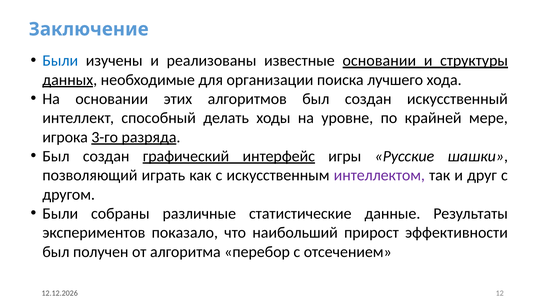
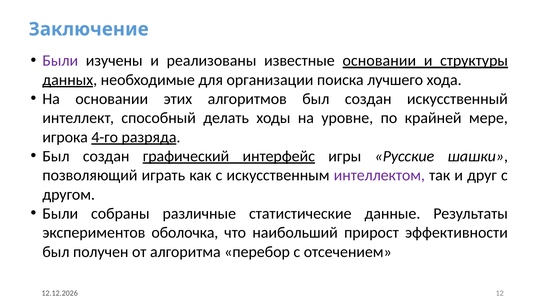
Были colour: blue -> purple (60, 61)
3-го: 3-го -> 4-го (105, 137)
показало: показало -> оболочка (185, 232)
